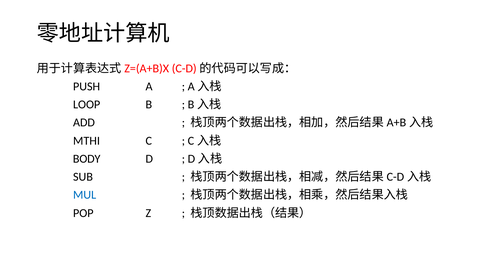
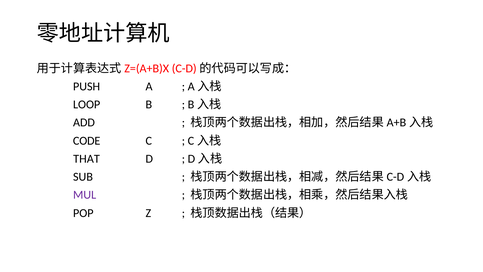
MTHI: MTHI -> CODE (87, 141)
BODY: BODY -> THAT (87, 159)
MUL colour: blue -> purple (85, 195)
